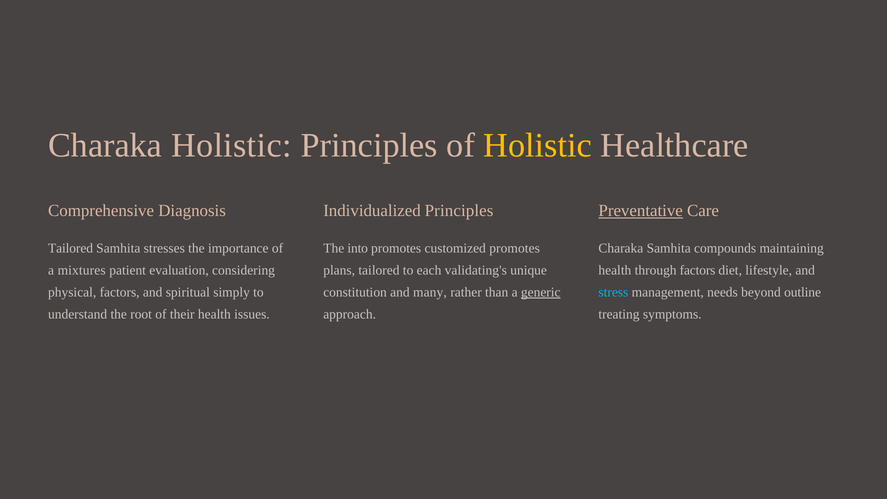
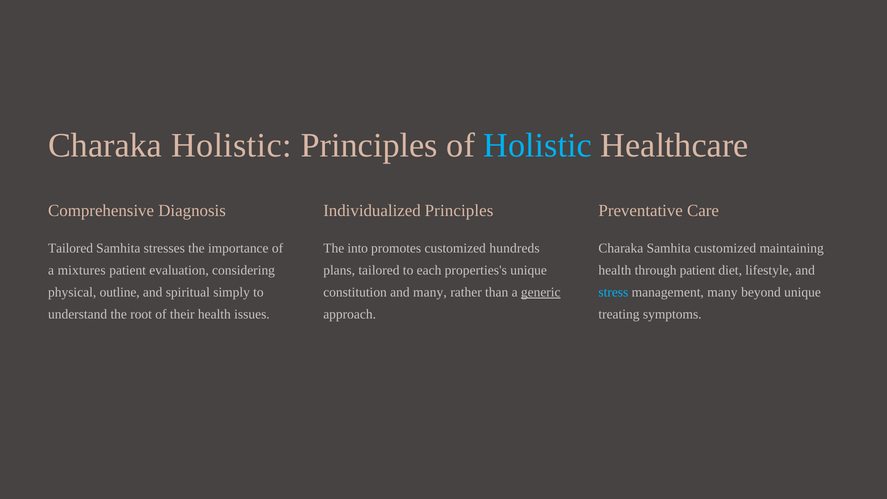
Holistic colour: yellow -> light blue (538, 146)
Preventative underline: present -> none (641, 211)
customized promotes: promotes -> hundreds (515, 248)
Samhita compounds: compounds -> customized (725, 248)
validating's: validating's -> properties's (476, 270)
through factors: factors -> patient (698, 270)
physical factors: factors -> outline (120, 292)
management needs: needs -> many (722, 292)
beyond outline: outline -> unique (803, 292)
